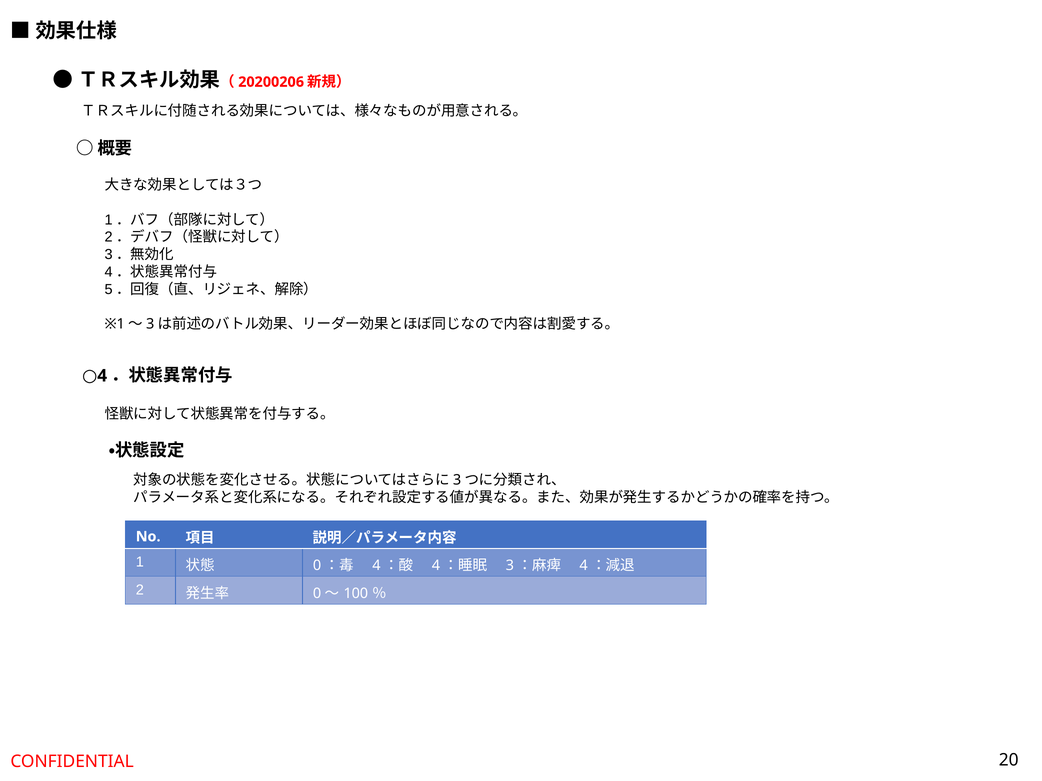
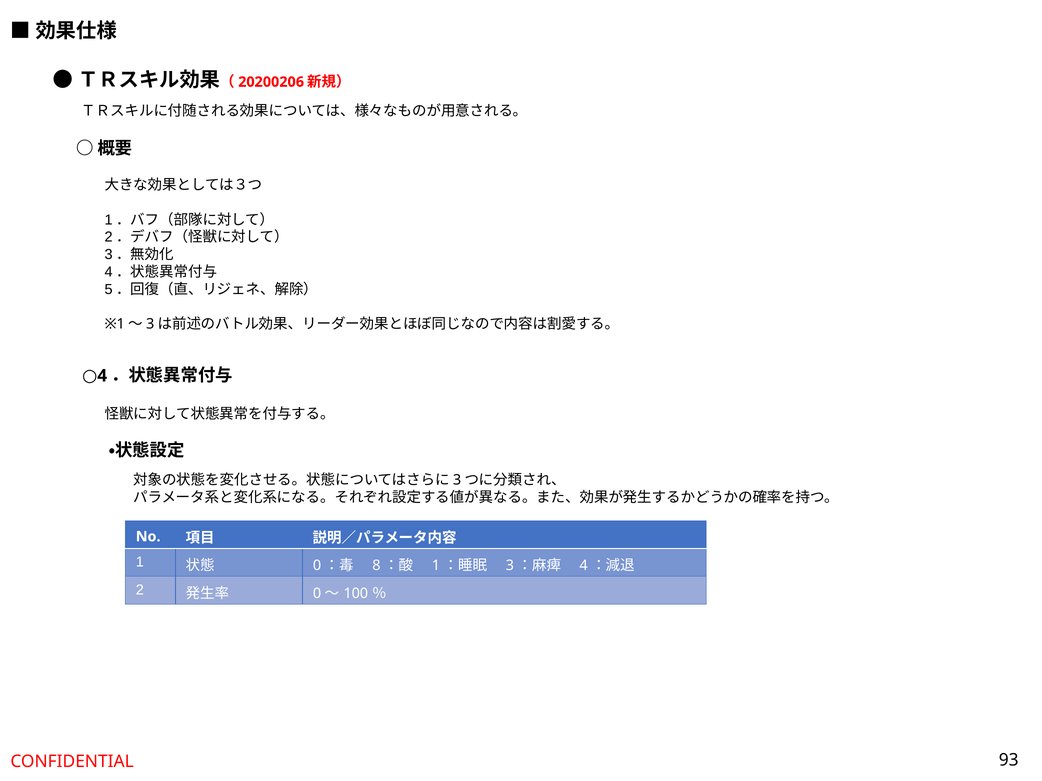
4: 4 -> 8 (377, 566)
4: 4 -> 1 (436, 566)
20: 20 -> 93 (1009, 760)
